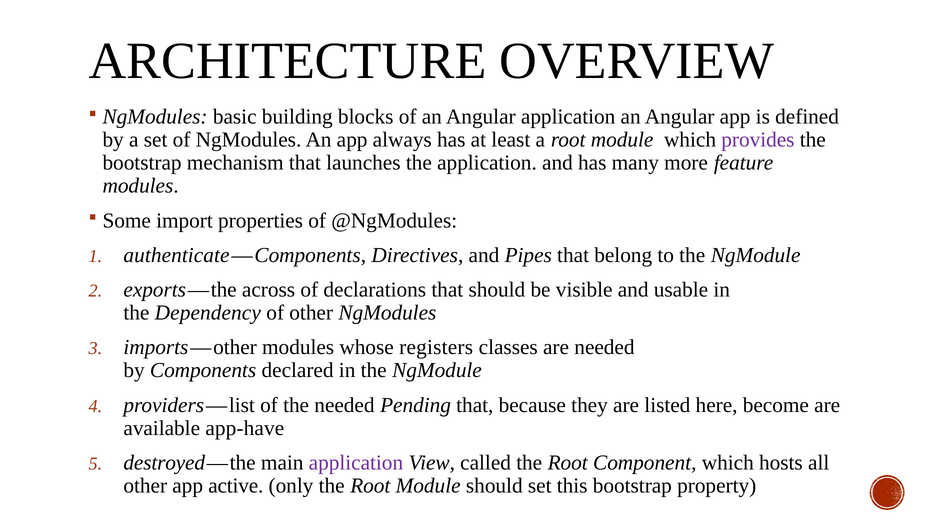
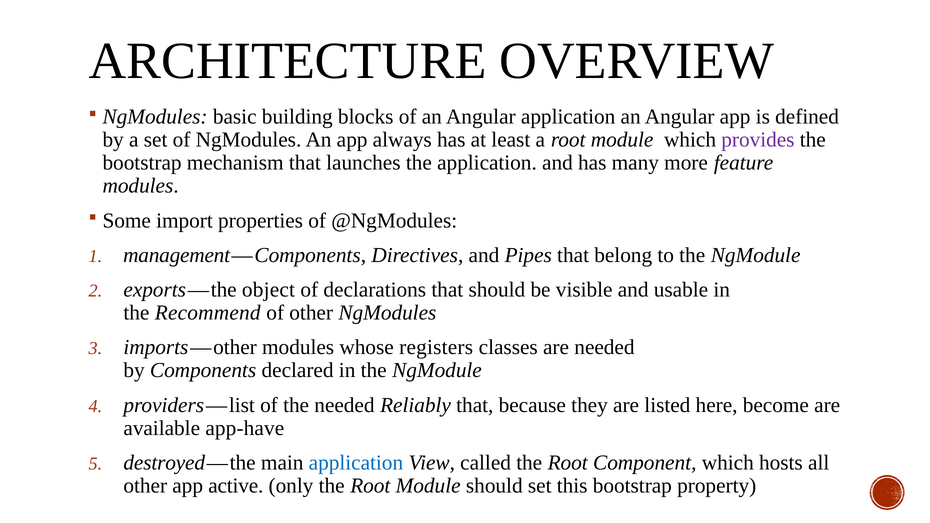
authenticate: authenticate -> management (177, 255)
across: across -> object (268, 290)
Dependency: Dependency -> Recommend (208, 313)
Pending: Pending -> Reliably (416, 405)
application colour: purple -> blue (356, 463)
